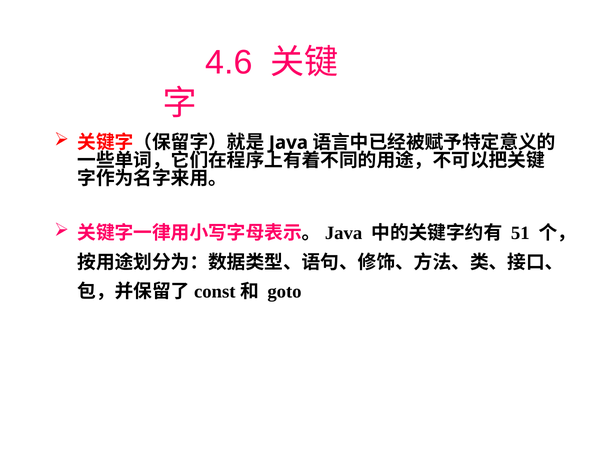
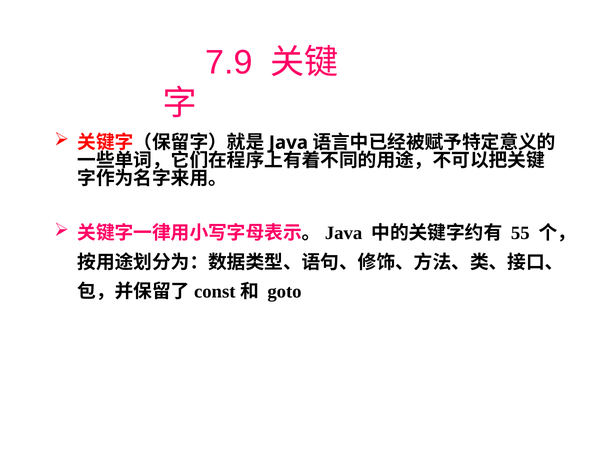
4.6: 4.6 -> 7.9 (229, 63)
51: 51 -> 55 (520, 233)
